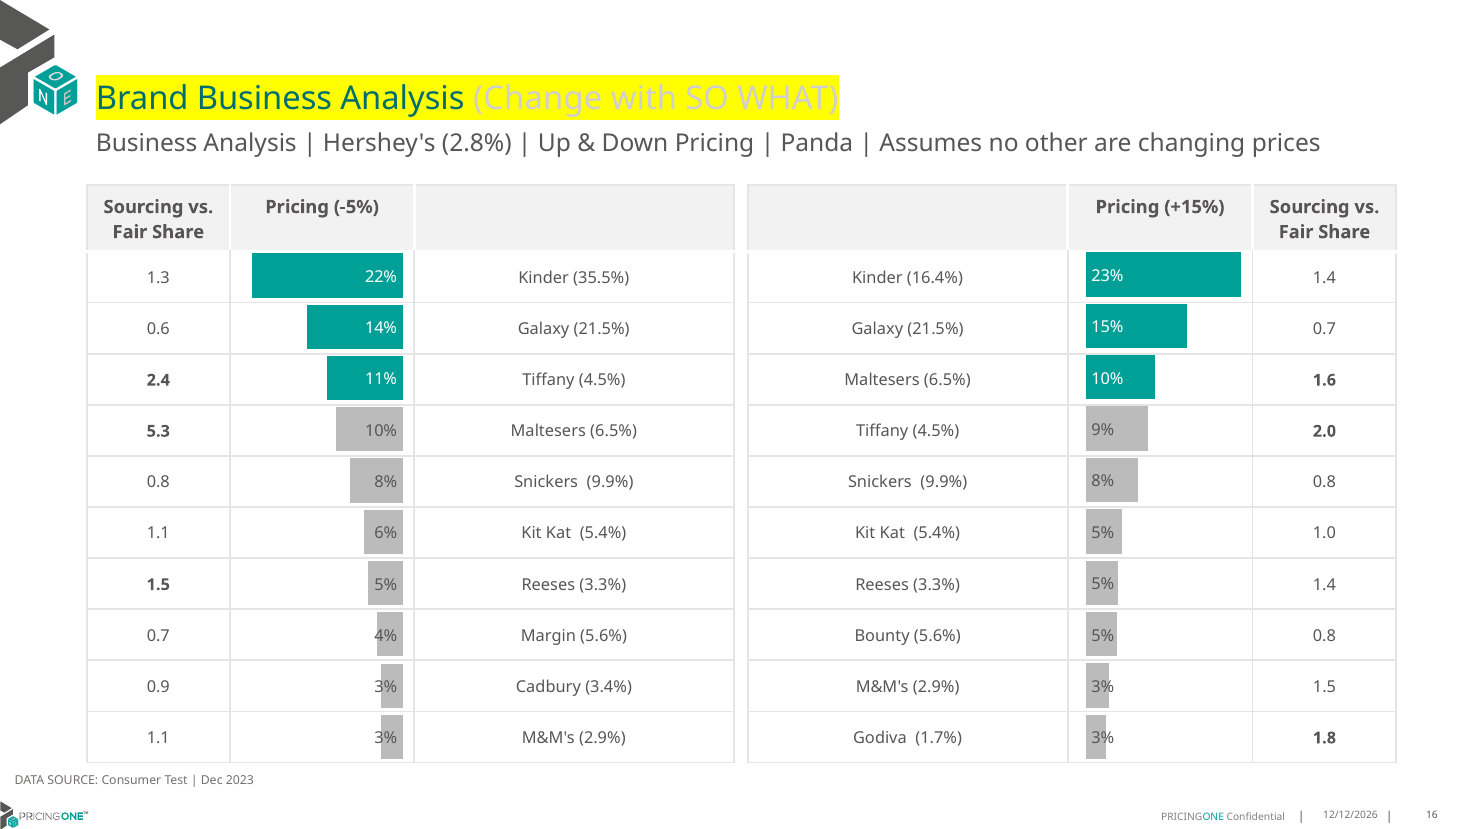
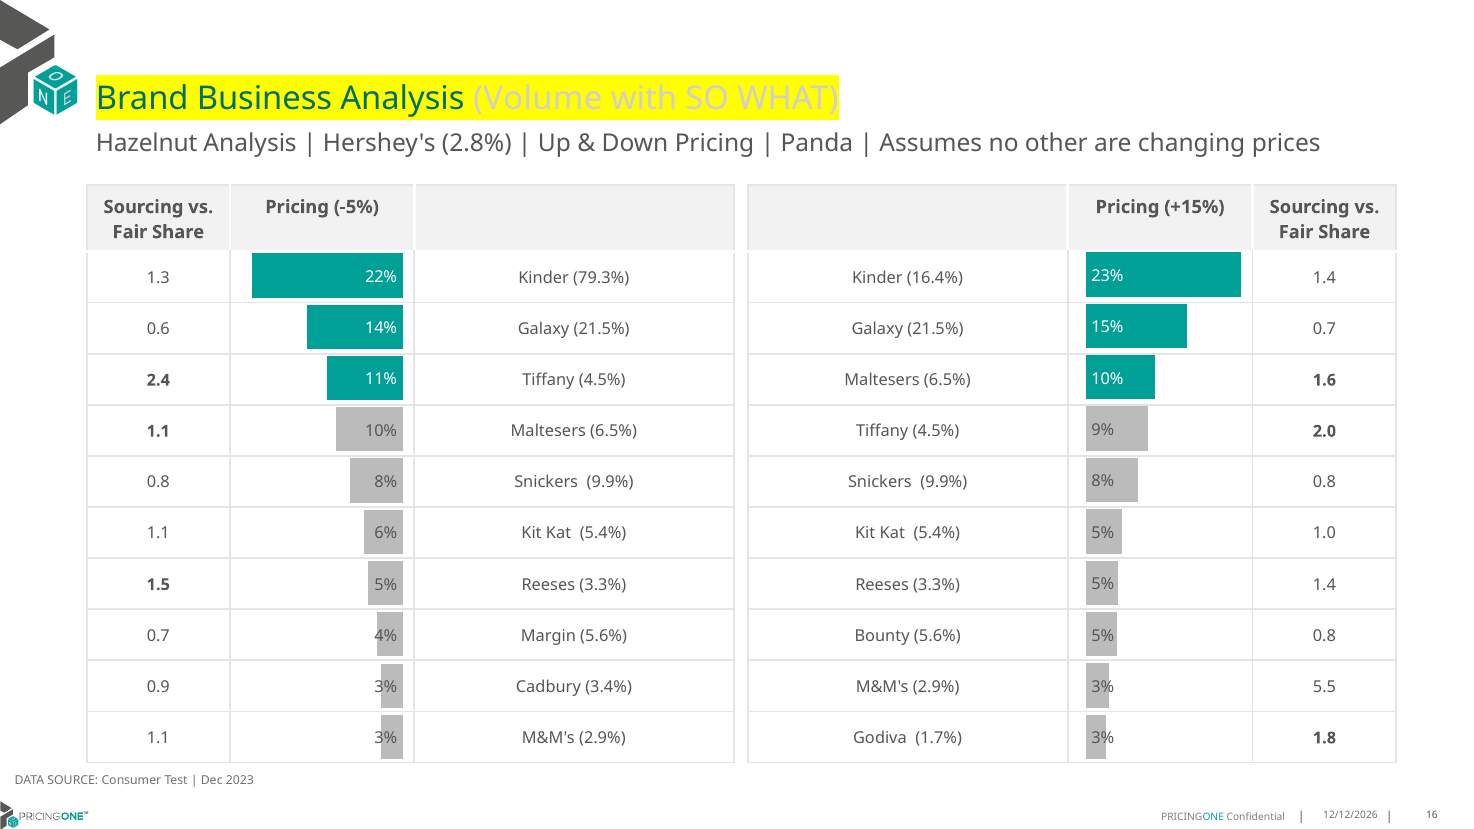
Change: Change -> Volume (538, 99)
Business: Business -> Hazelnut (147, 144)
35.5%: 35.5% -> 79.3% (601, 278)
5.3: 5.3 -> 1.1 (158, 431)
2.9% 1.5: 1.5 -> 5.5 (1324, 687)
